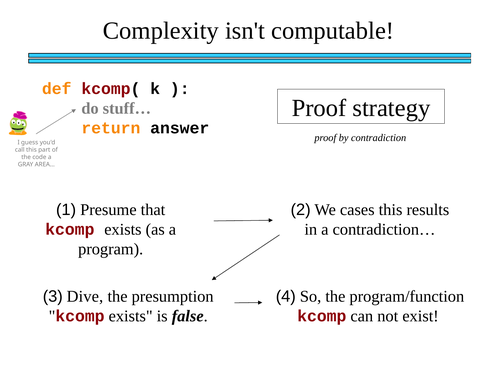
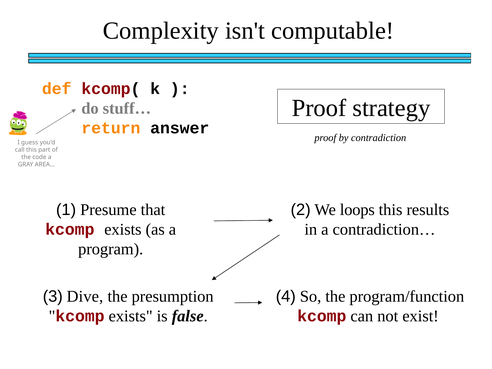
cases: cases -> loops (357, 210)
